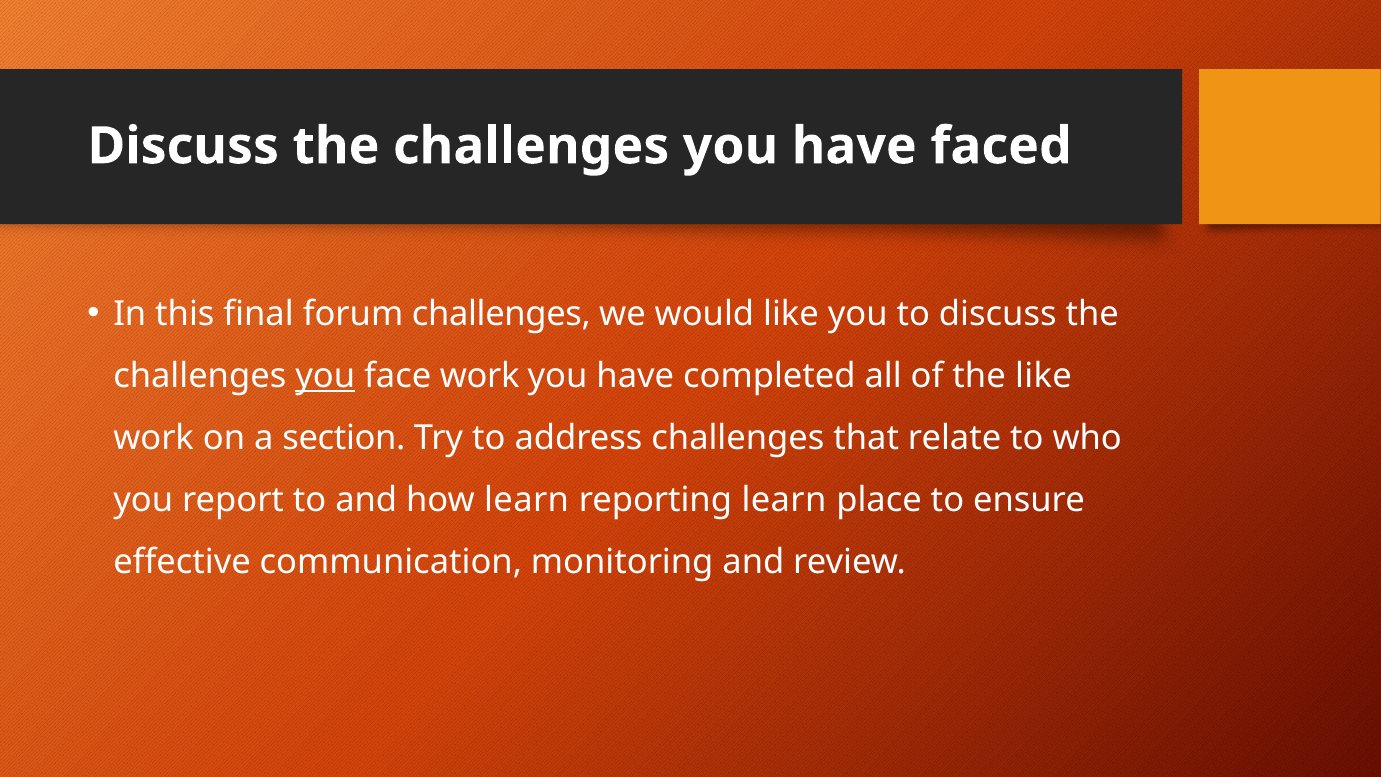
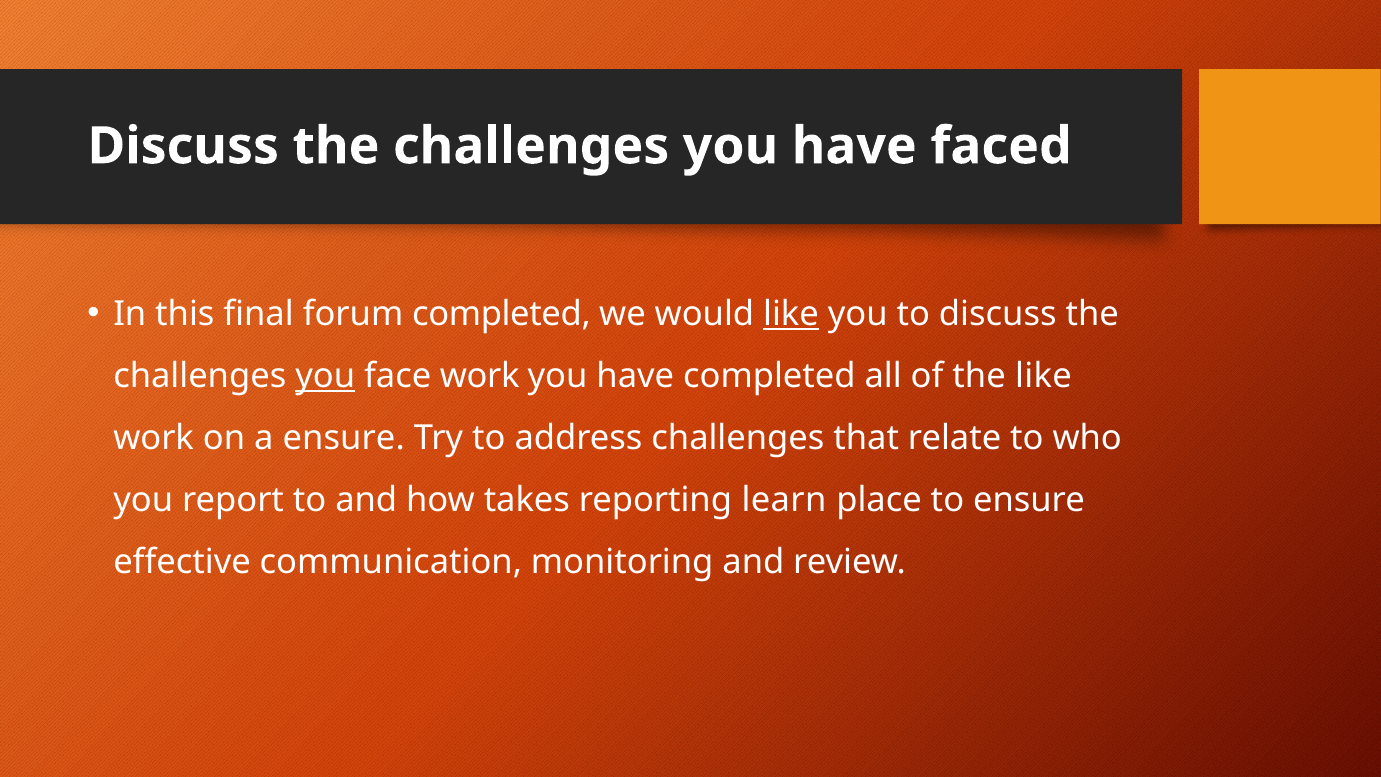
forum challenges: challenges -> completed (501, 314)
like underline: none -> present (791, 314)
a section: section -> ensure (344, 438)
how learn: learn -> takes (527, 500)
